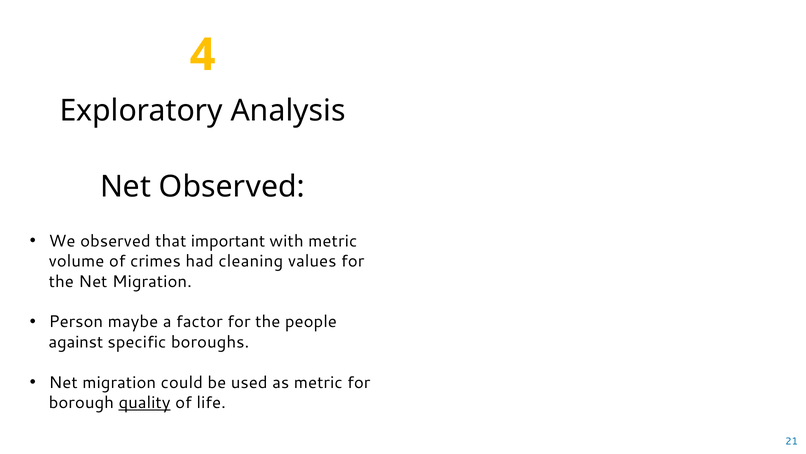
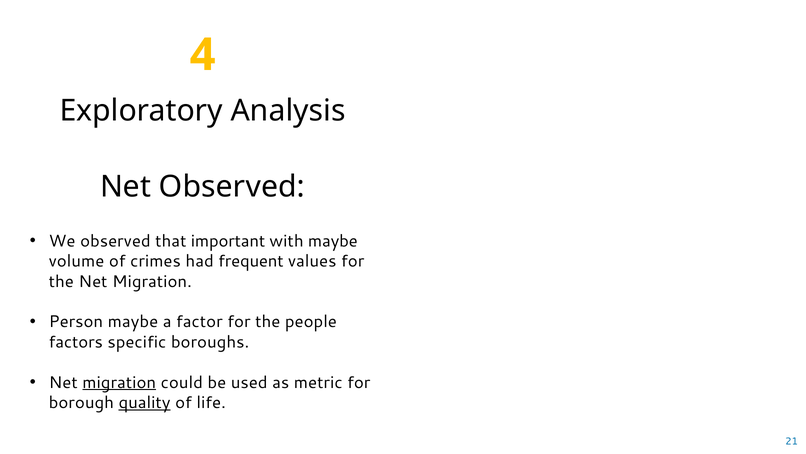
with metric: metric -> maybe (333, 241)
cleaning: cleaning -> frequent (251, 261)
against: against -> factors (76, 342)
migration underline: none -> present (119, 382)
